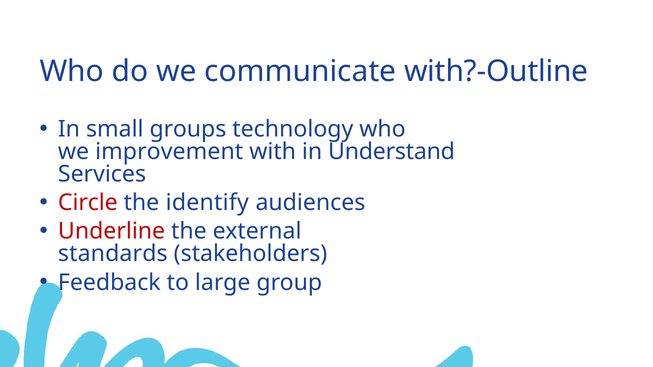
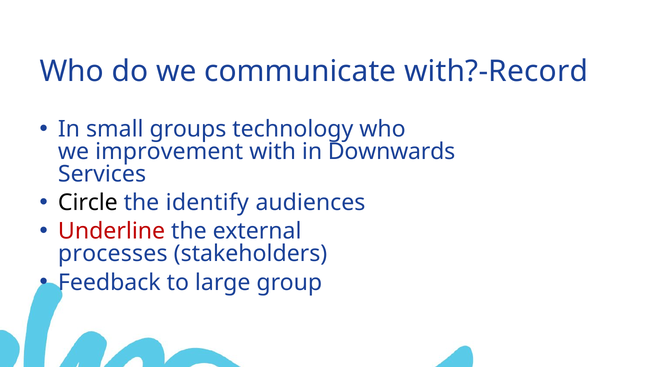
with?-Outline: with?-Outline -> with?-Record (496, 72)
Understand: Understand -> Downwards (392, 152)
Circle colour: red -> black (88, 203)
standards: standards -> processes (113, 254)
